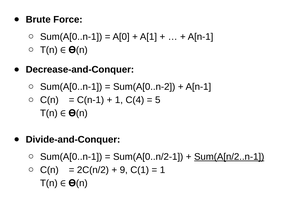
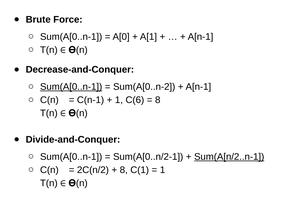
Sum(A[0..n-1 underline: none -> present (71, 87)
C(4: C(4 -> C(6 (135, 100)
5: 5 -> 8 (158, 100)
9: 9 -> 8 (124, 170)
